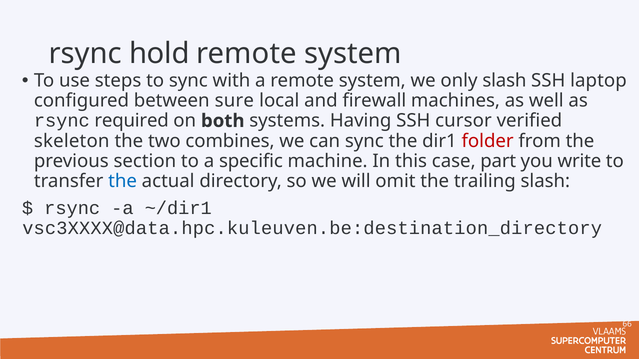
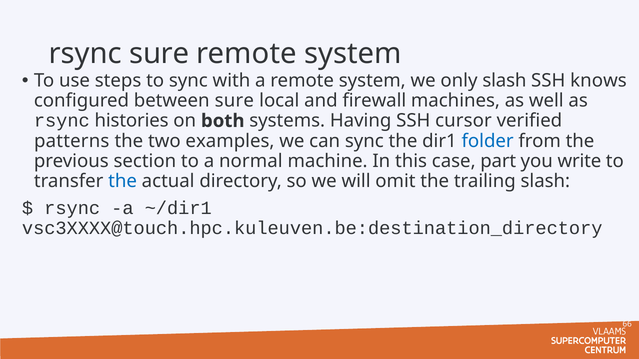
rsync hold: hold -> sure (159, 54)
laptop: laptop -> knows (598, 81)
required: required -> histories (132, 121)
skeleton: skeleton -> patterns (72, 141)
combines: combines -> examples (230, 141)
folder colour: red -> blue (488, 141)
specific: specific -> normal (251, 161)
vsc3XXXX@data.hpc.kuleuven.be:destination_directory: vsc3XXXX@data.hpc.kuleuven.be:destination_directory -> vsc3XXXX@touch.hpc.kuleuven.be:destination_directory (312, 228)
